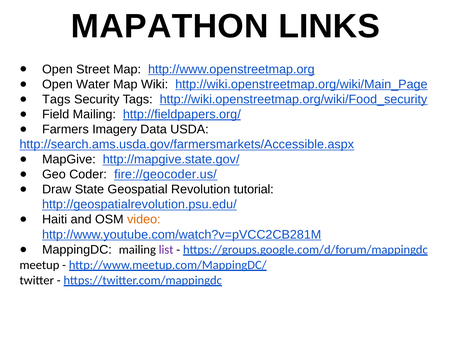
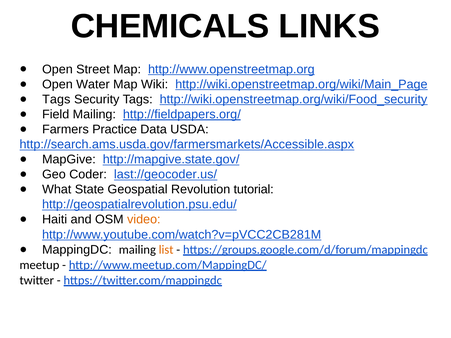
MAPATHON: MAPATHON -> CHEMICALS (170, 26)
Imagery: Imagery -> Practice (115, 129)
fire://geocoder.us/: fire://geocoder.us/ -> last://geocoder.us/ (165, 175)
Draw: Draw -> What (57, 190)
list colour: purple -> orange (166, 250)
